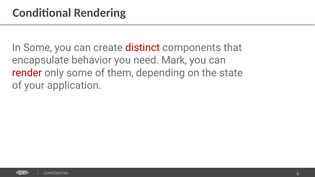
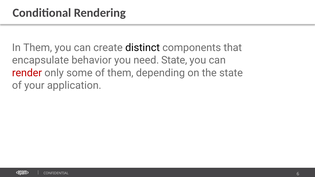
In Some: Some -> Them (38, 48)
distinct colour: red -> black (143, 48)
need Mark: Mark -> State (174, 60)
